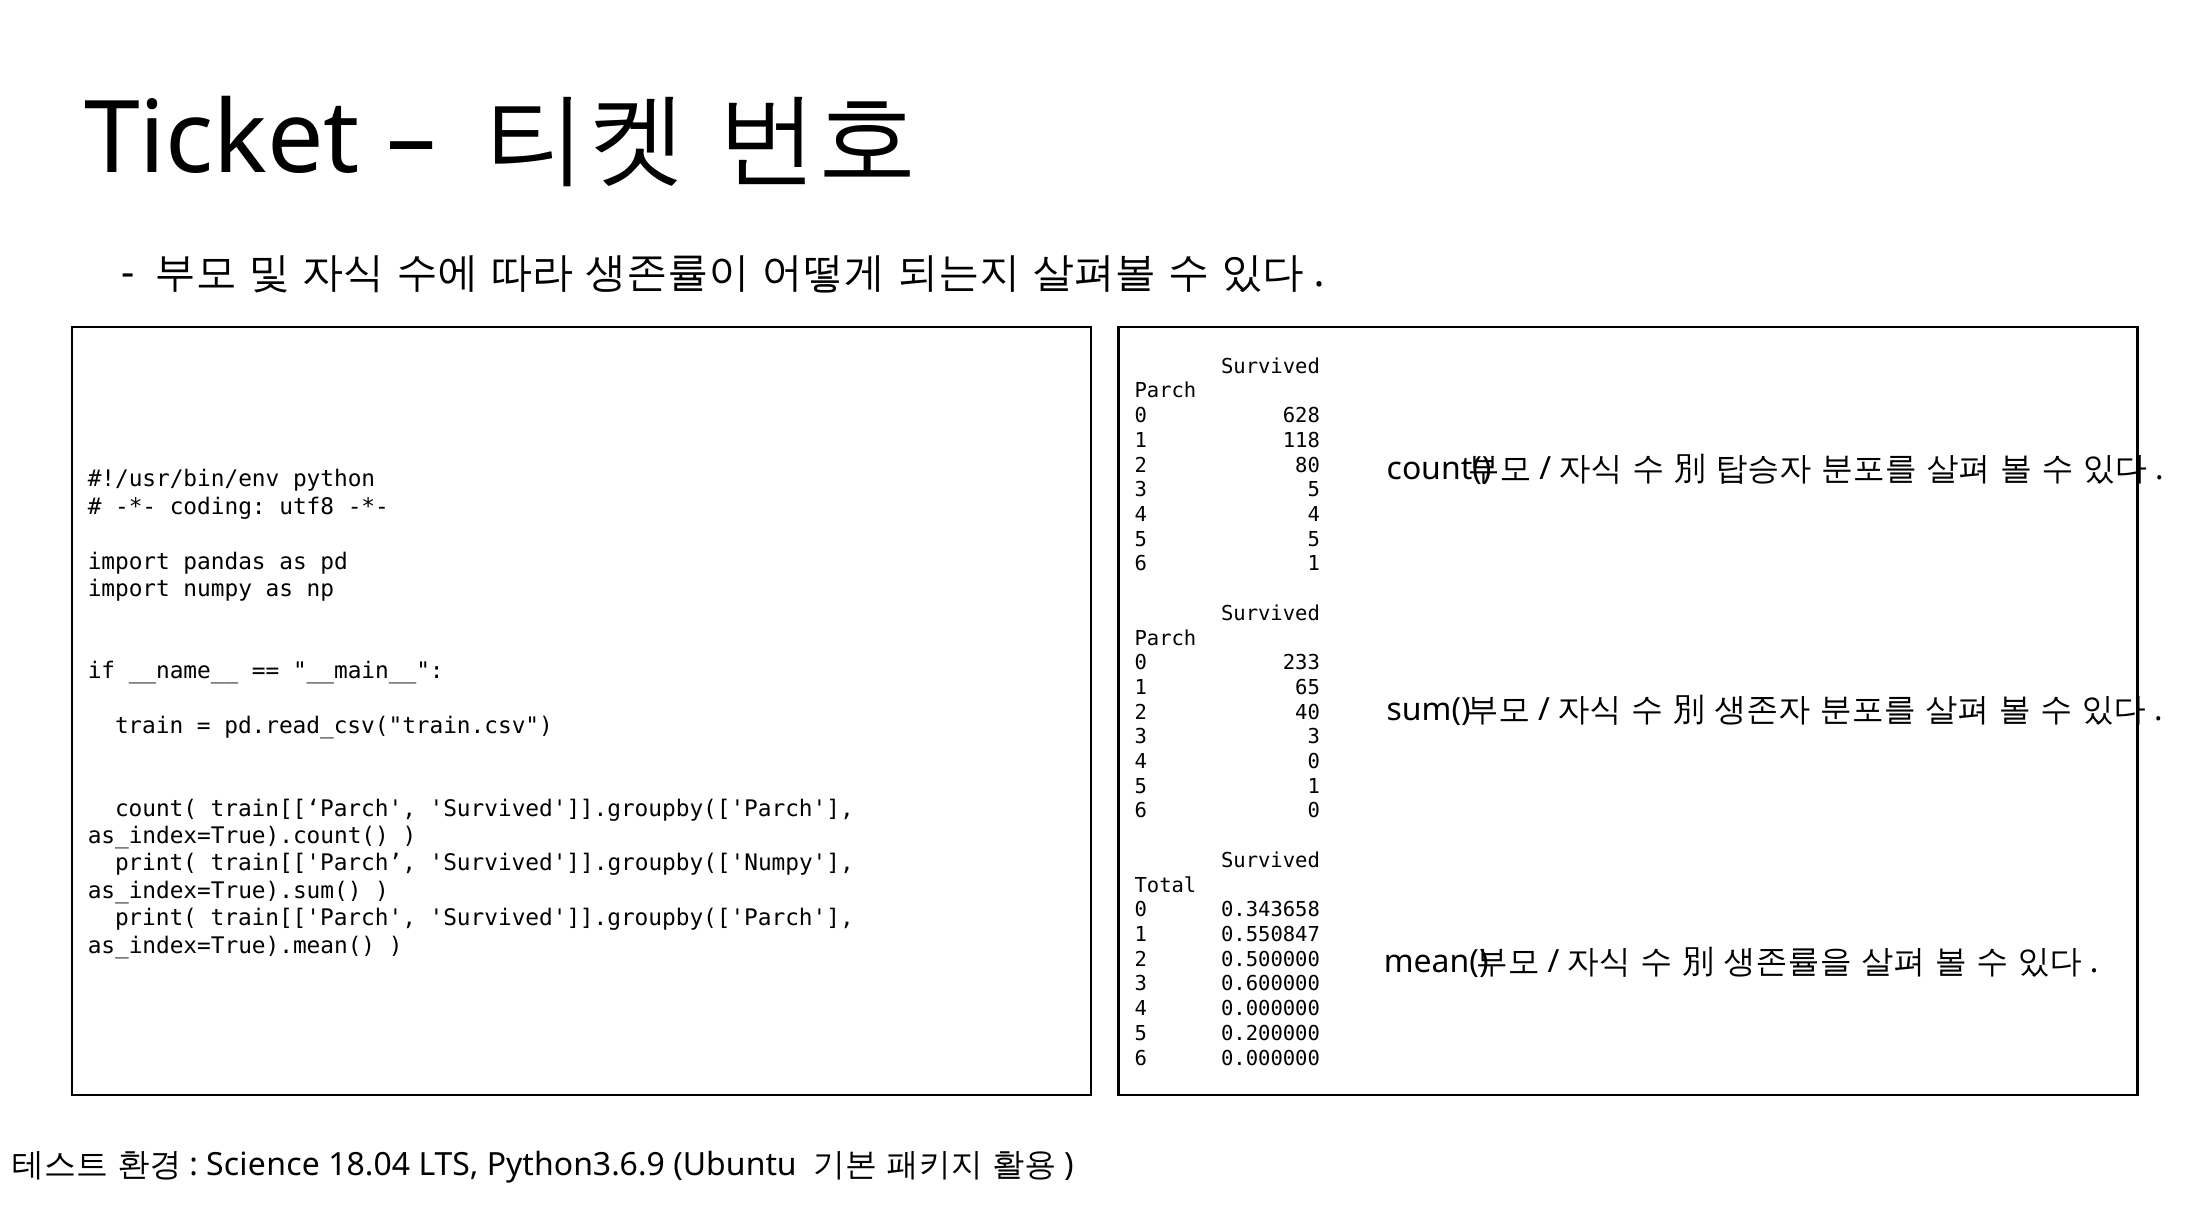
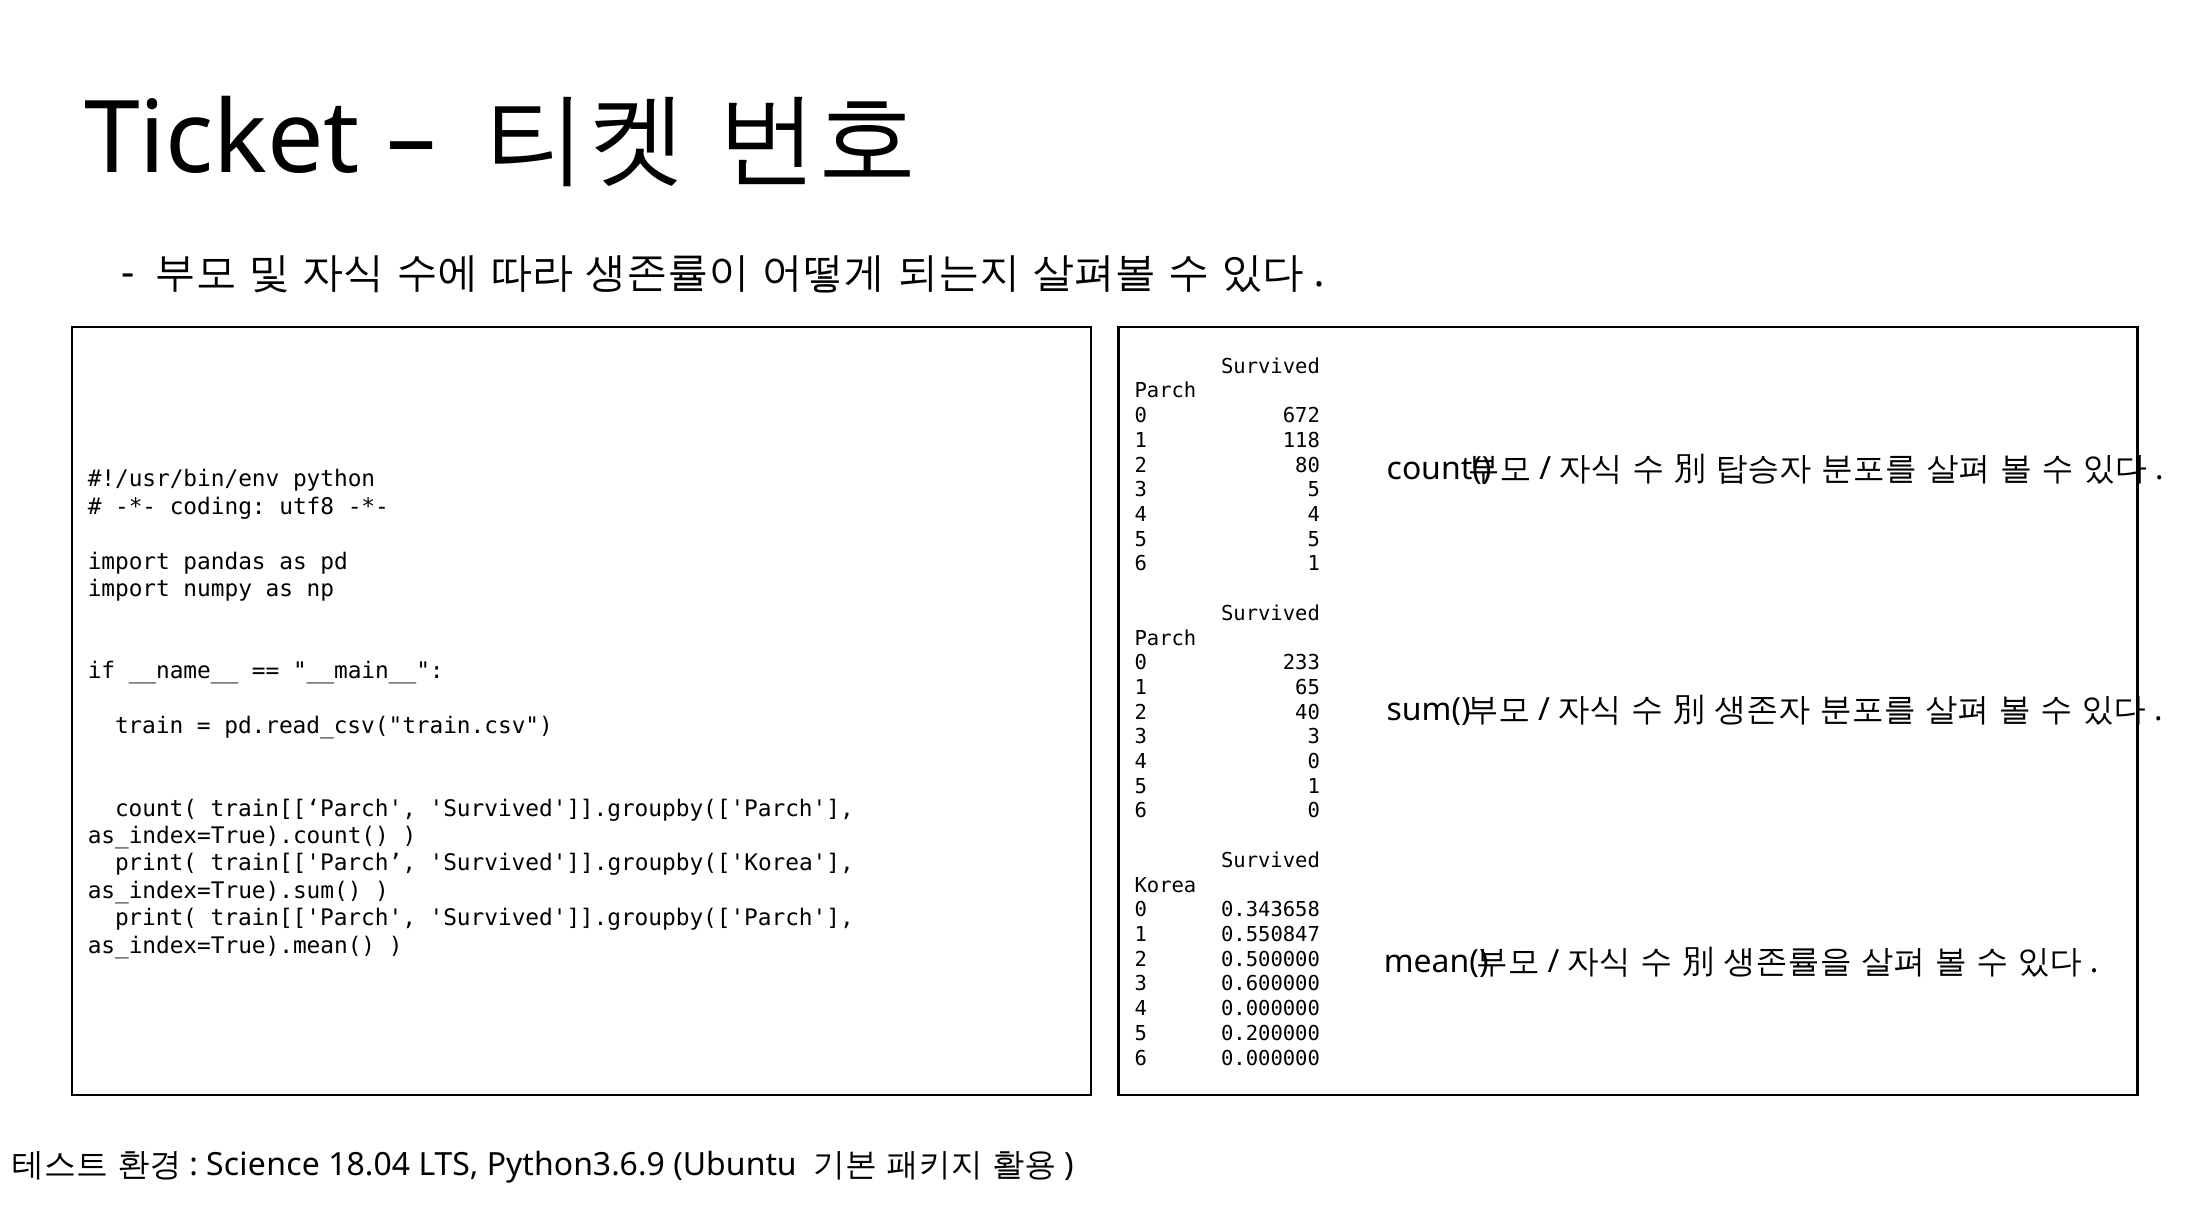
628: 628 -> 672 (1301, 416)
Survived']].groupby(['Numpy: Survived']].groupby(['Numpy -> Survived']].groupby(['Korea (642, 863)
Total: Total -> Korea (1165, 885)
